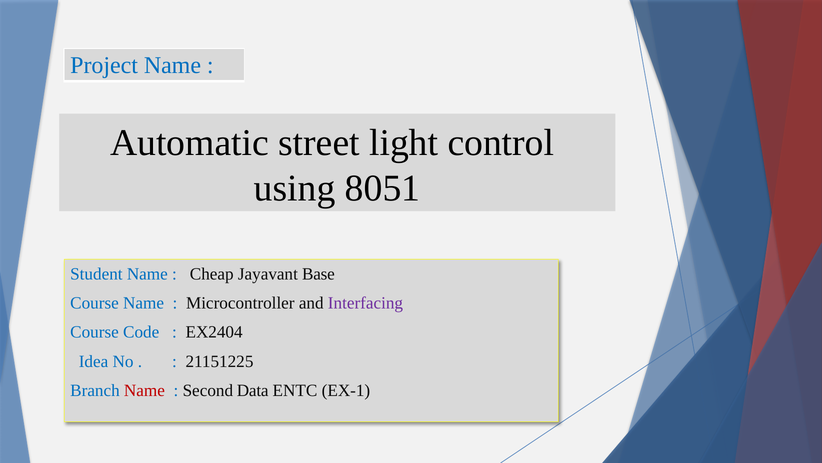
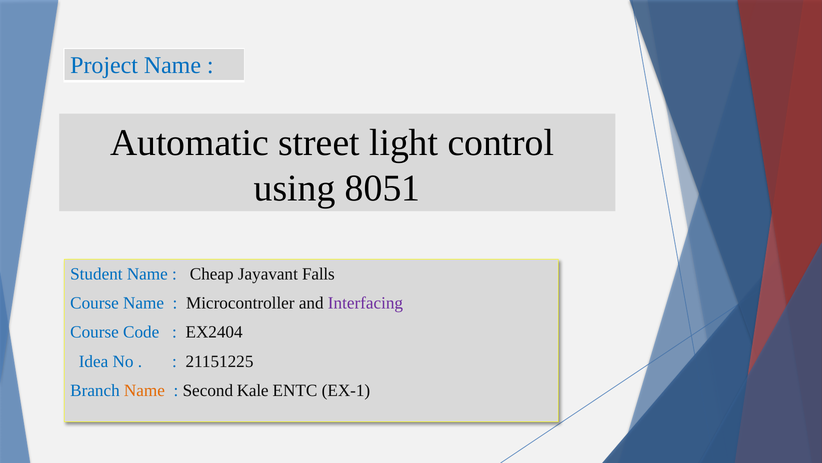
Base: Base -> Falls (318, 274)
Name colour: red -> orange (144, 390)
Data: Data -> Kale (253, 390)
